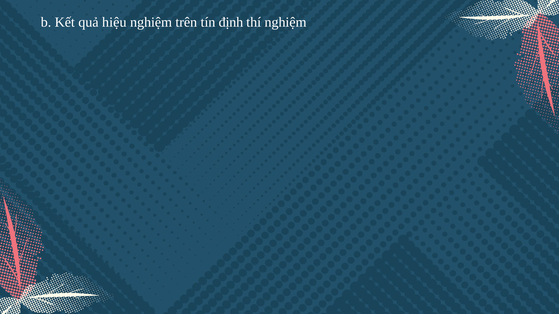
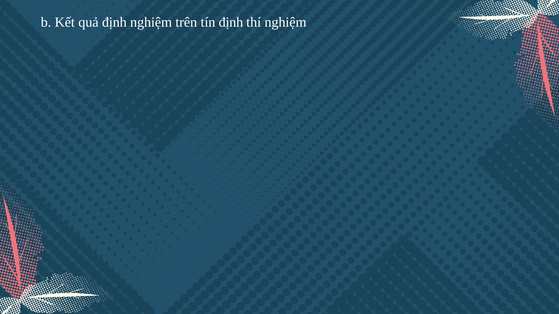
quả hiệu: hiệu -> định (114, 22)
